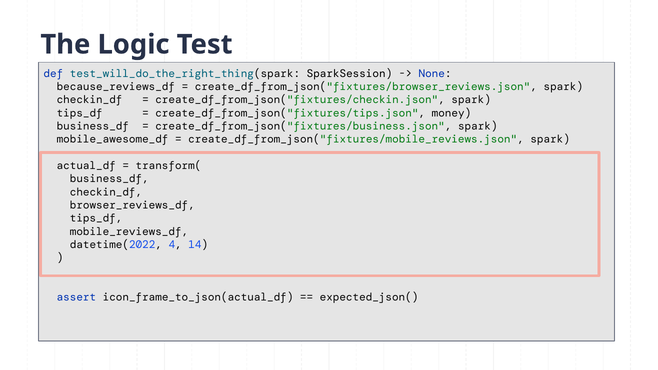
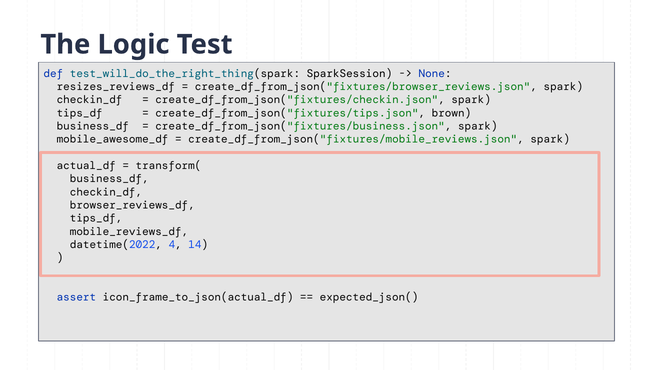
because_reviews_df: because_reviews_df -> resizes_reviews_df (116, 87)
money: money -> brown (451, 113)
